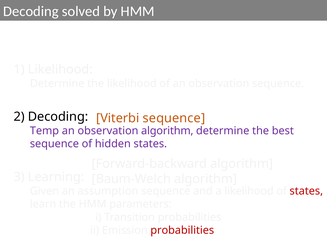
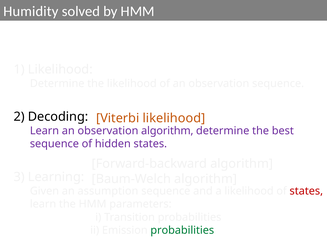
Decoding: Decoding -> Humidity (31, 11)
Viterbi sequence: sequence -> likelihood (174, 118)
Temp: Temp -> Learn (44, 131)
probabilities colour: red -> green (182, 230)
